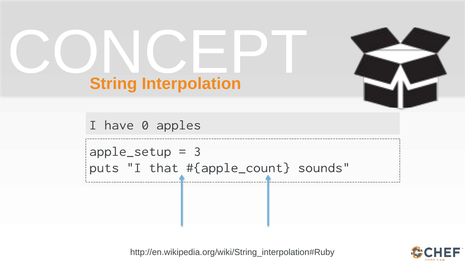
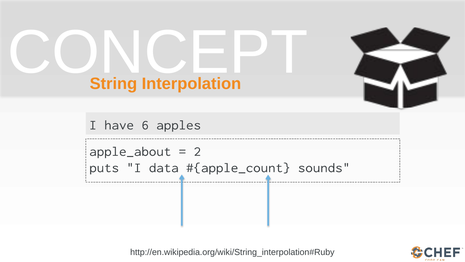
0: 0 -> 6 (145, 125)
apple_setup: apple_setup -> apple_about (130, 151)
3: 3 -> 2 (197, 151)
that: that -> data (164, 167)
